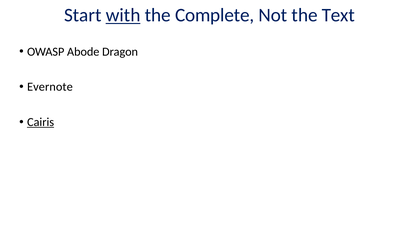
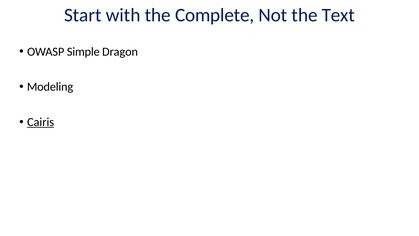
with underline: present -> none (123, 15)
Abode: Abode -> Simple (83, 52)
Evernote: Evernote -> Modeling (50, 87)
